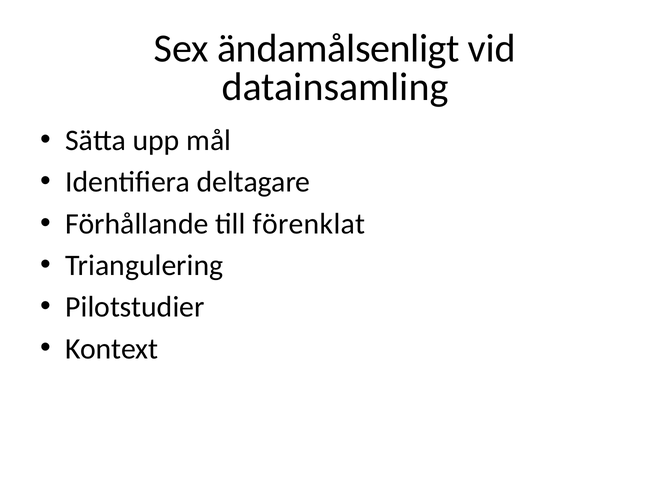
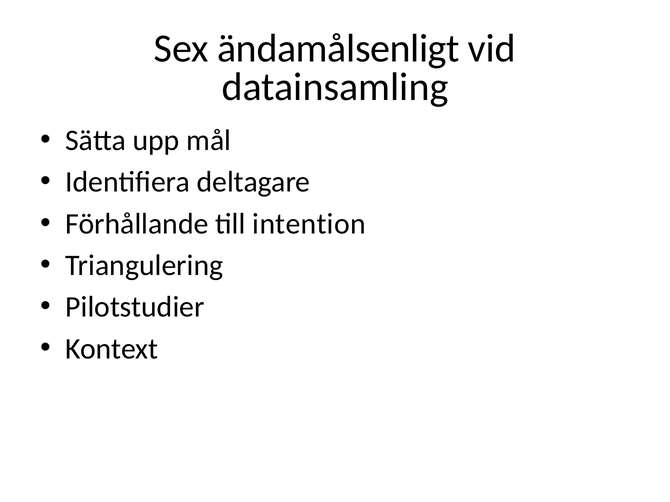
förenklat: förenklat -> intention (309, 224)
